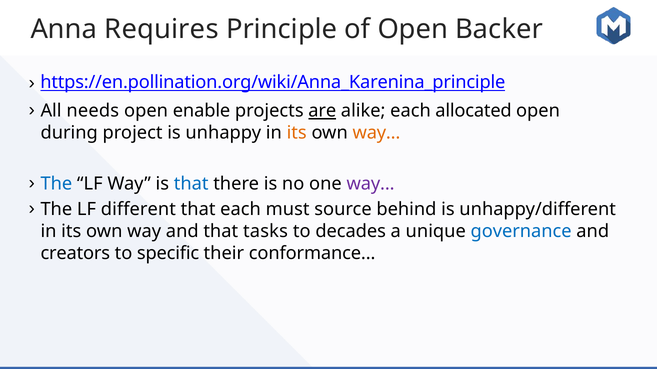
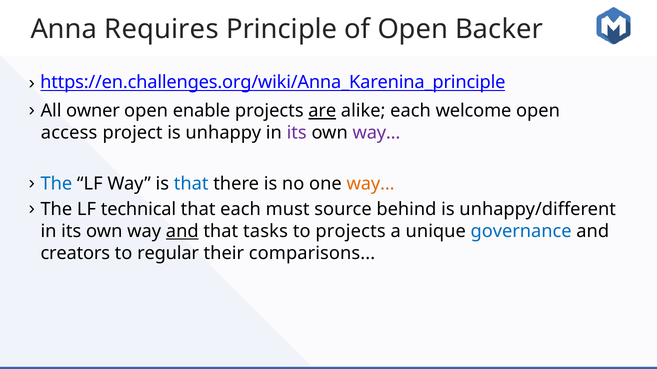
https://en.pollination.org/wiki/Anna_Karenina_principle: https://en.pollination.org/wiki/Anna_Karenina_principle -> https://en.challenges.org/wiki/Anna_Karenina_principle (273, 82)
needs: needs -> owner (93, 111)
allocated: allocated -> welcome (474, 111)
during: during -> access (69, 133)
its colour: orange -> purple (297, 133)
way… colour: orange -> purple (377, 133)
way colour: purple -> orange (371, 184)
different: different -> technical (138, 210)
and underline: none -> present (182, 232)
to decades: decades -> projects (351, 232)
specific: specific -> regular (168, 253)
conformance: conformance -> comparisons (312, 253)
